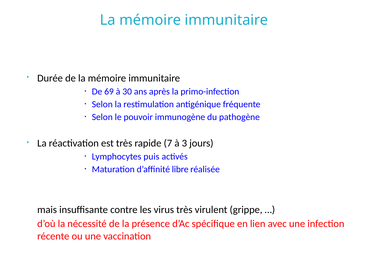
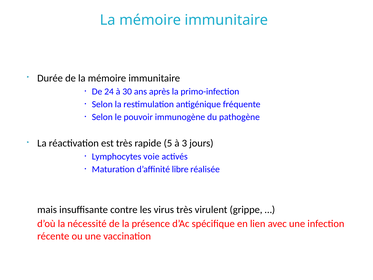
69: 69 -> 24 (109, 91)
7: 7 -> 5 (168, 143)
puis: puis -> voie (151, 156)
